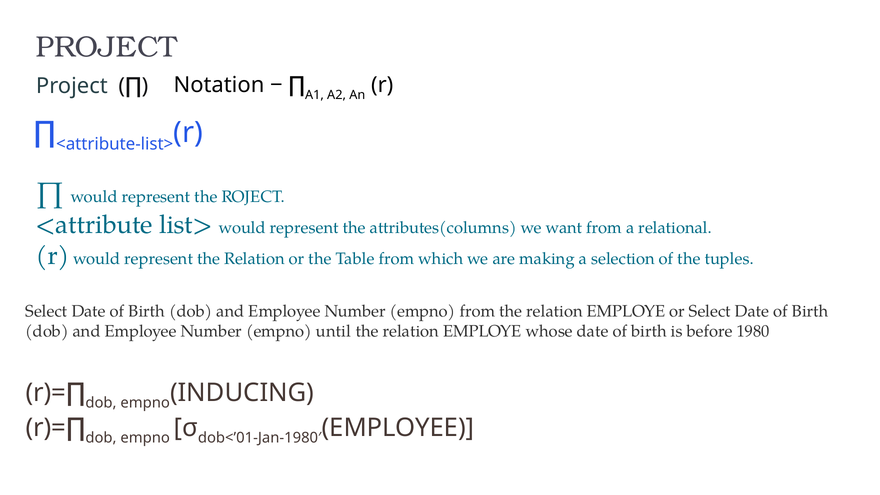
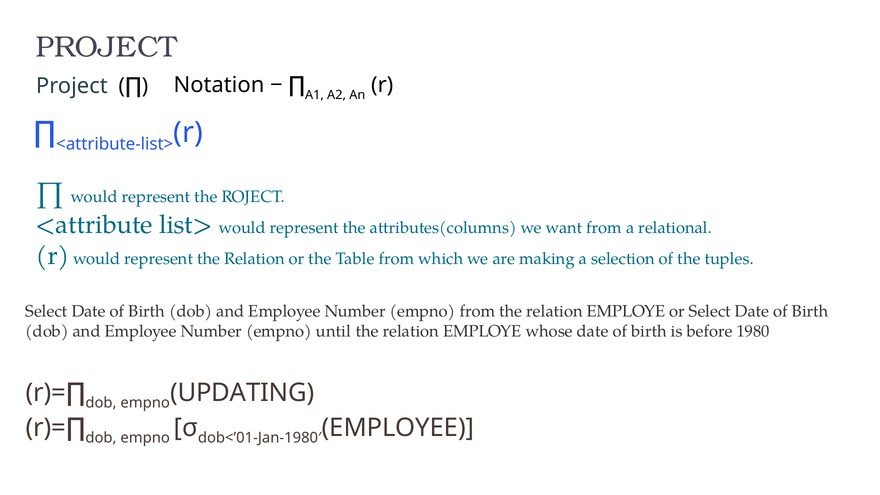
INDUCING: INDUCING -> UPDATING (242, 393)
